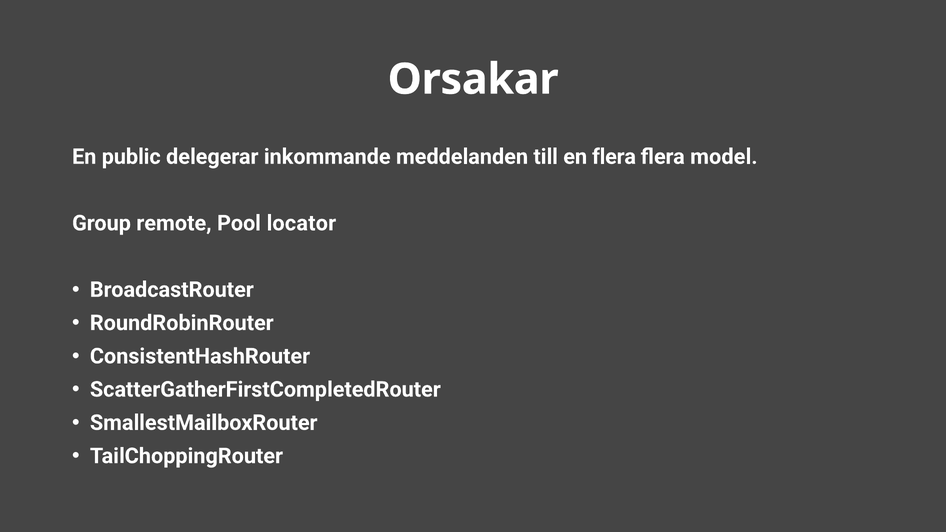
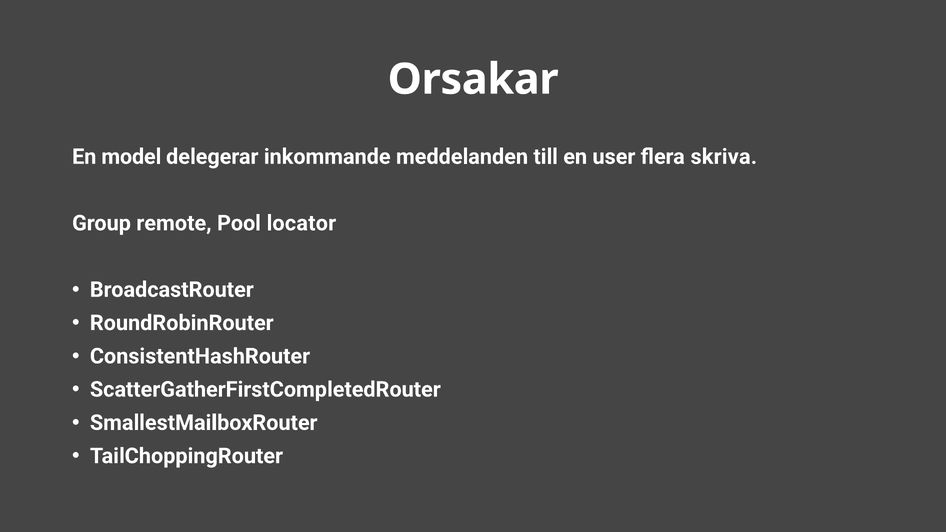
public: public -> model (131, 157)
en flera: flera -> user (614, 157)
model: model -> skriva (724, 157)
